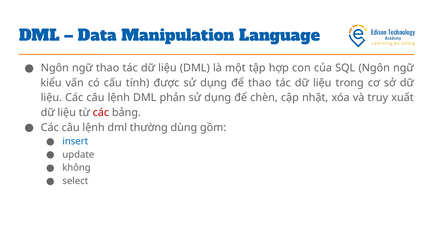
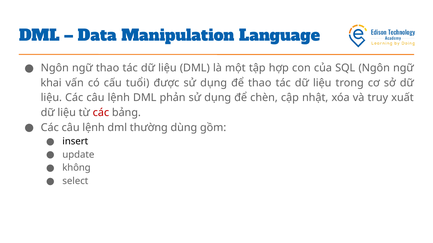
kiểu: kiểu -> khai (51, 83)
tính: tính -> tuổi (138, 83)
insert colour: blue -> black (75, 142)
